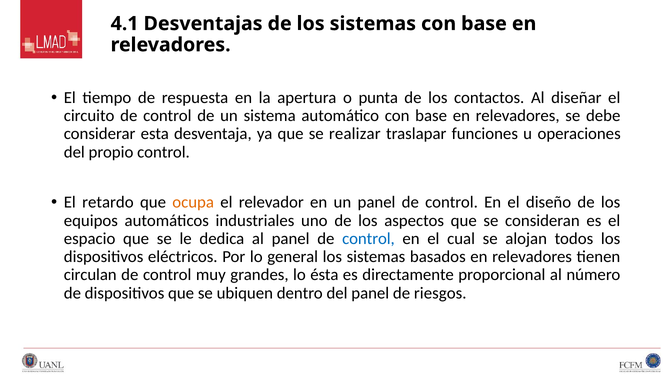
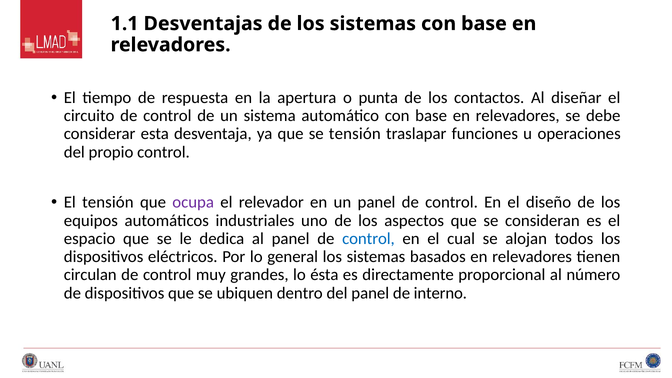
4.1: 4.1 -> 1.1 (125, 24)
se realizar: realizar -> tensión (355, 134)
El retardo: retardo -> tensión (108, 202)
ocupa colour: orange -> purple (193, 202)
riesgos: riesgos -> interno (440, 293)
